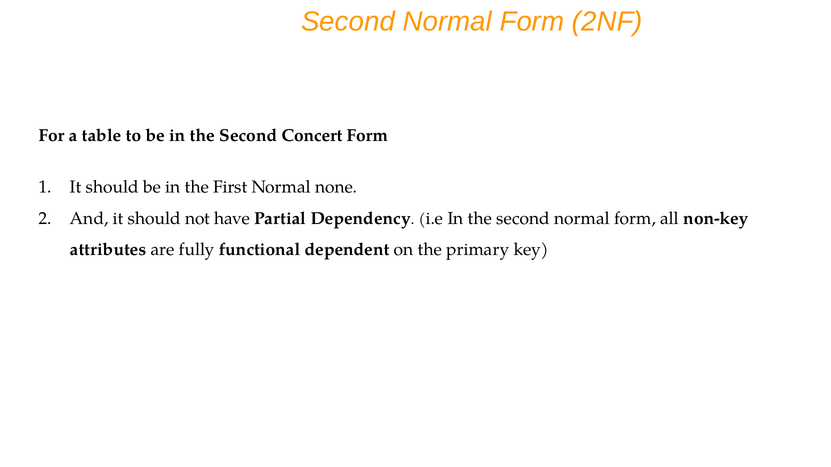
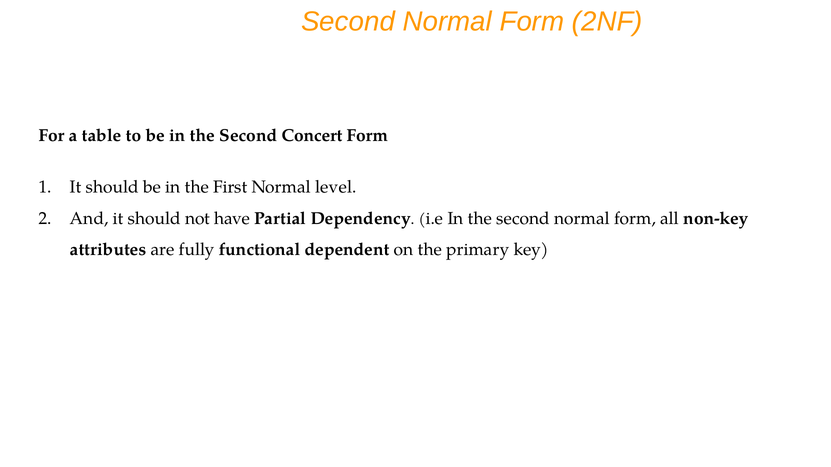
none: none -> level (336, 187)
